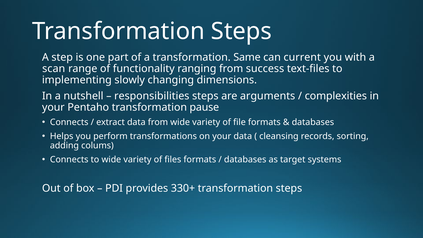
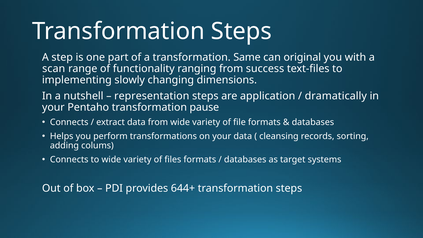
current: current -> original (302, 57)
responsibilities: responsibilities -> representation (152, 96)
arguments: arguments -> application (268, 96)
complexities: complexities -> dramatically (336, 96)
330+: 330+ -> 644+ (183, 188)
